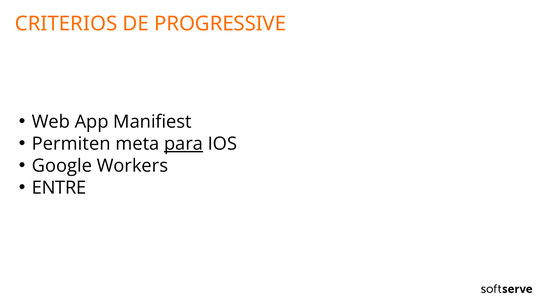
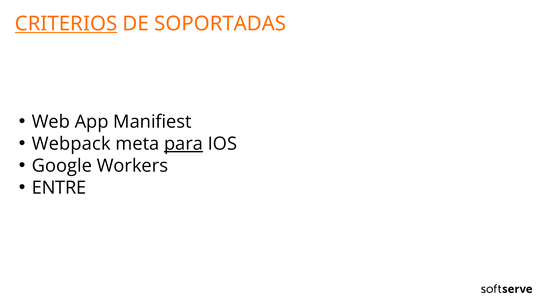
CRITERIOS underline: none -> present (66, 24)
PROGRESSIVE: PROGRESSIVE -> SOPORTADAS (220, 24)
Permiten: Permiten -> Webpack (71, 144)
